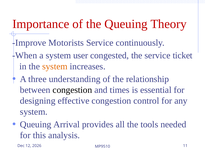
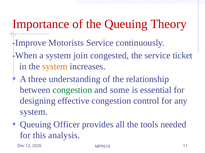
user: user -> join (81, 56)
congestion colour: black -> green (72, 90)
times: times -> some (120, 90)
Arrival: Arrival -> Officer (67, 125)
